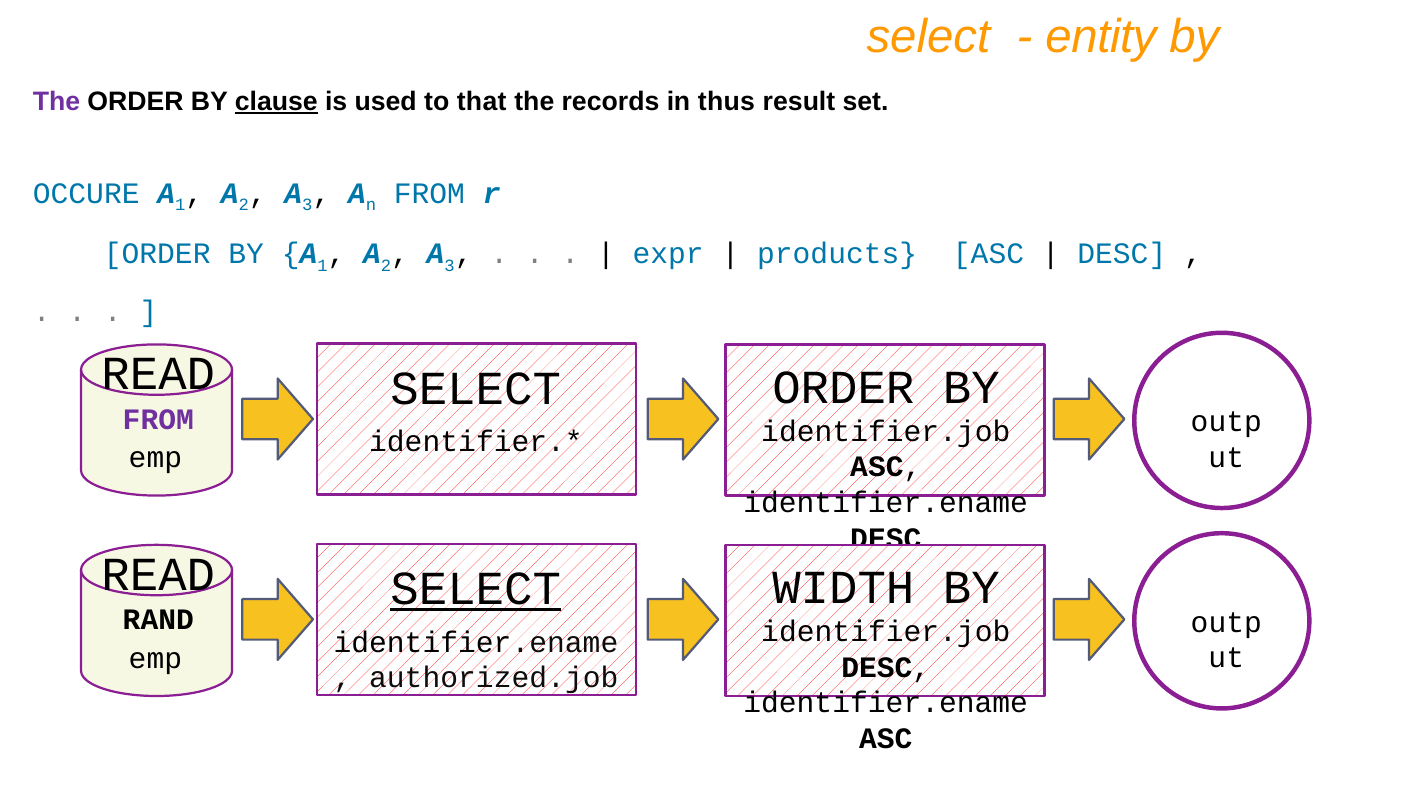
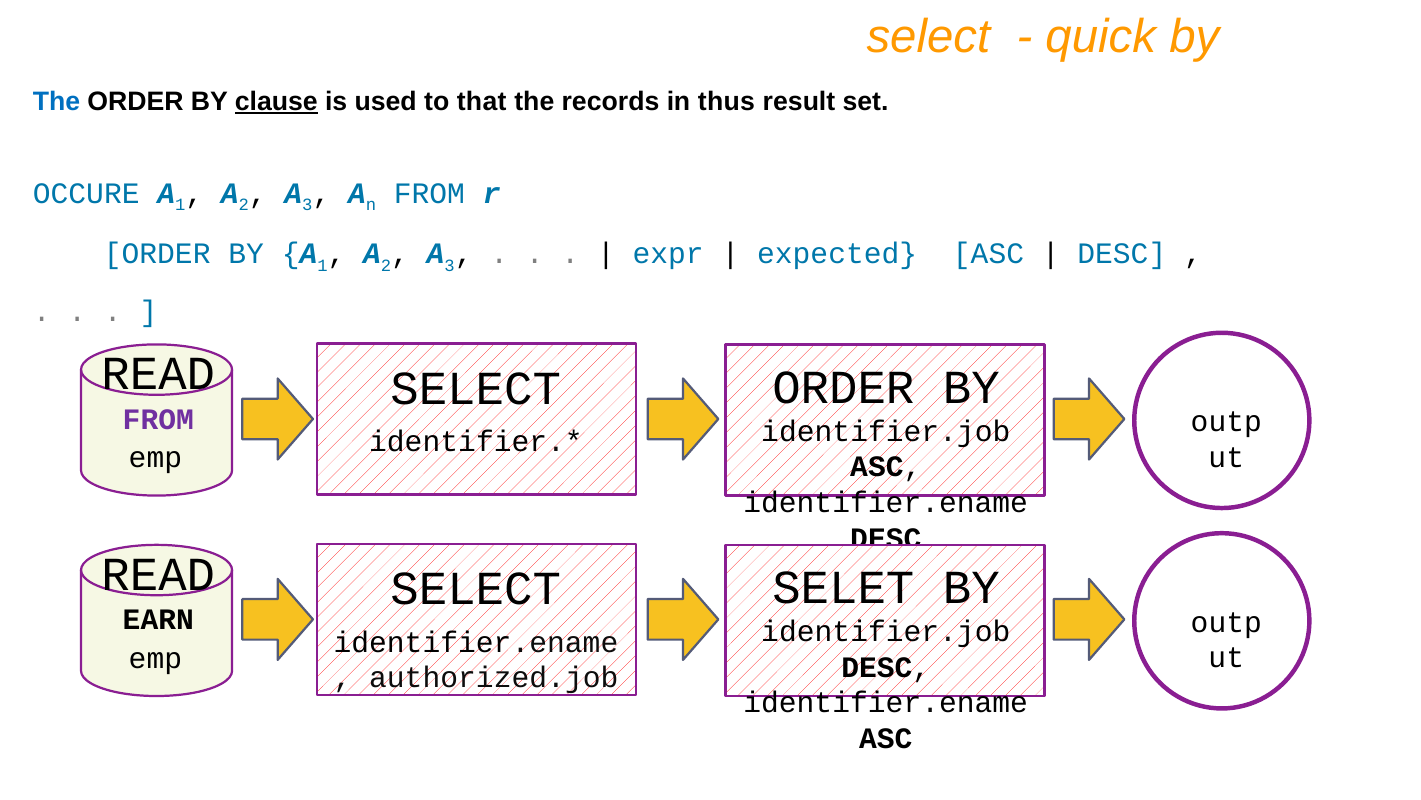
entity: entity -> quick (1101, 37)
The colour: purple -> blue (56, 101)
products: products -> expected (837, 254)
WIDTH: WIDTH -> SELET (843, 588)
SELECT underline: present -> none (476, 589)
RAND: RAND -> EARN (158, 619)
